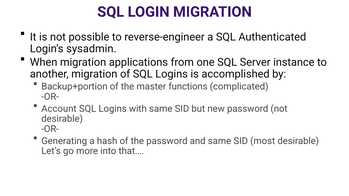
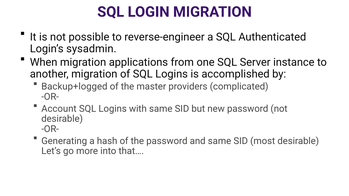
Backup+portion: Backup+portion -> Backup+logged (74, 87)
functions: functions -> providers (188, 87)
